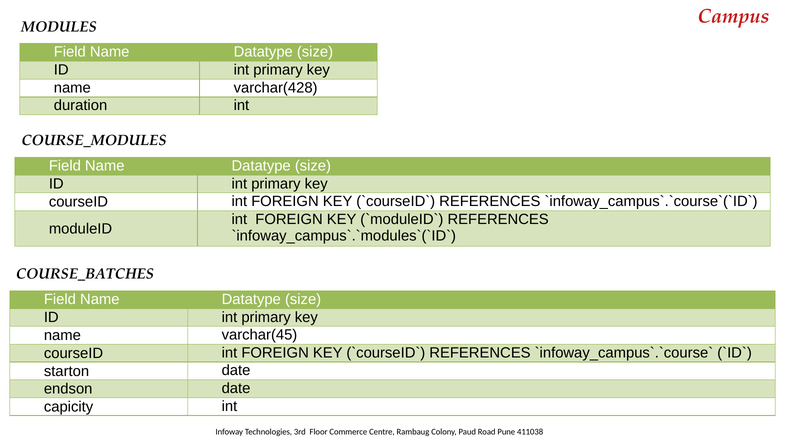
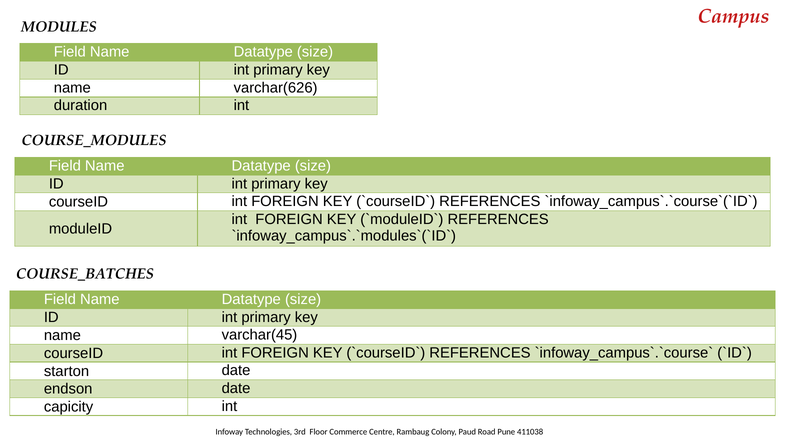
varchar(428: varchar(428 -> varchar(626 (276, 88)
